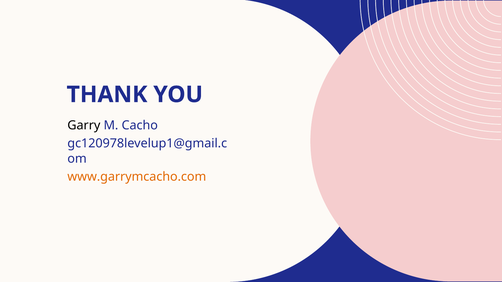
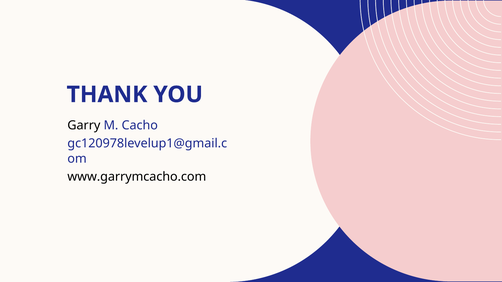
www.garrymcacho.com colour: orange -> black (137, 177)
